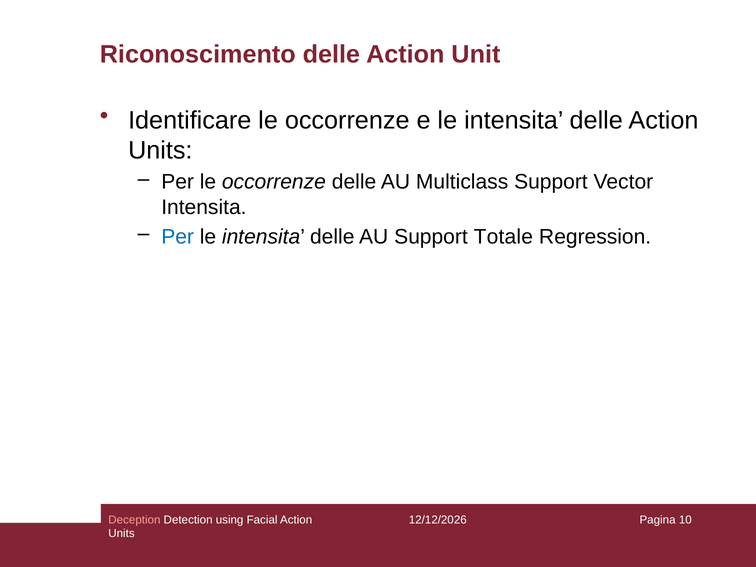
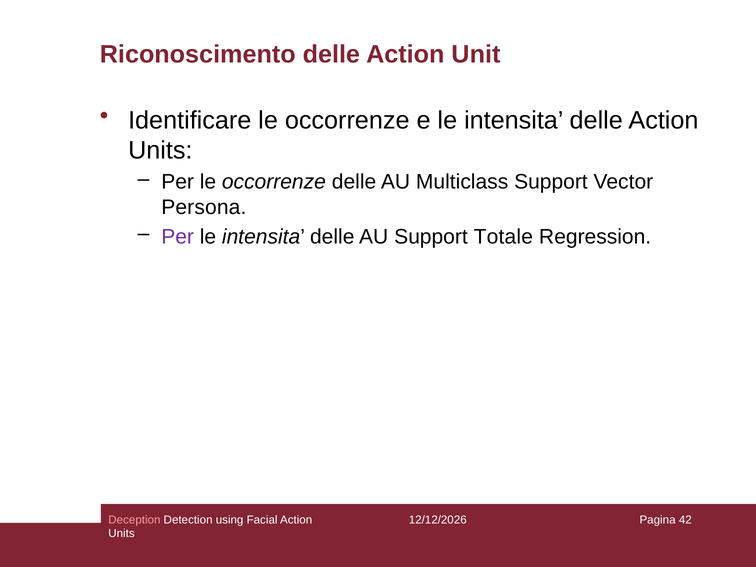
Intensita: Intensita -> Persona (204, 207)
Per colour: blue -> purple (178, 237)
10: 10 -> 42 (685, 520)
